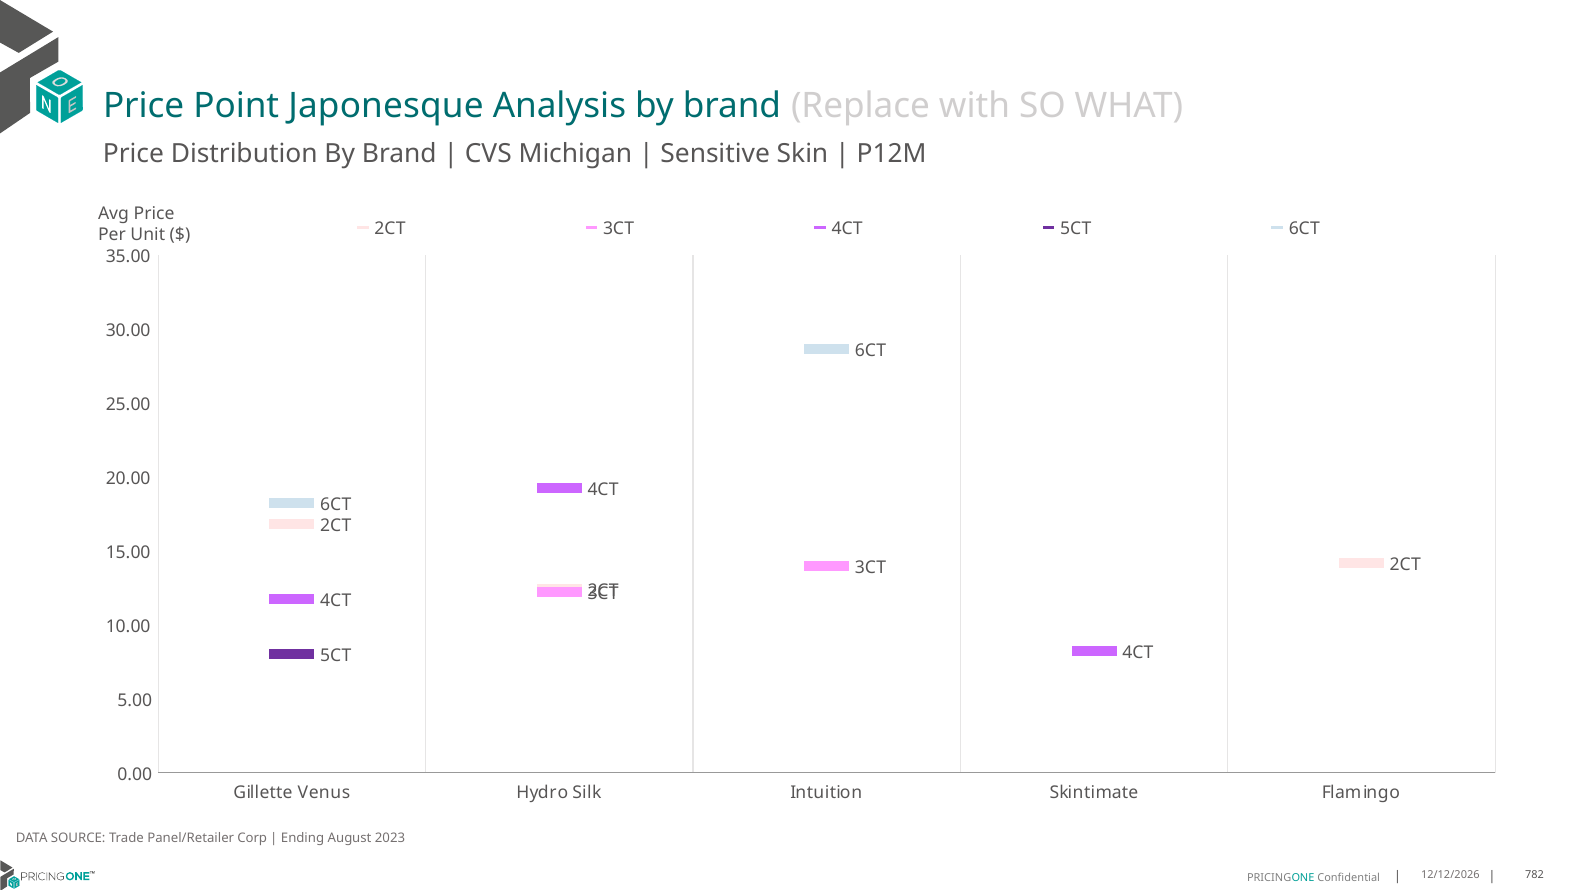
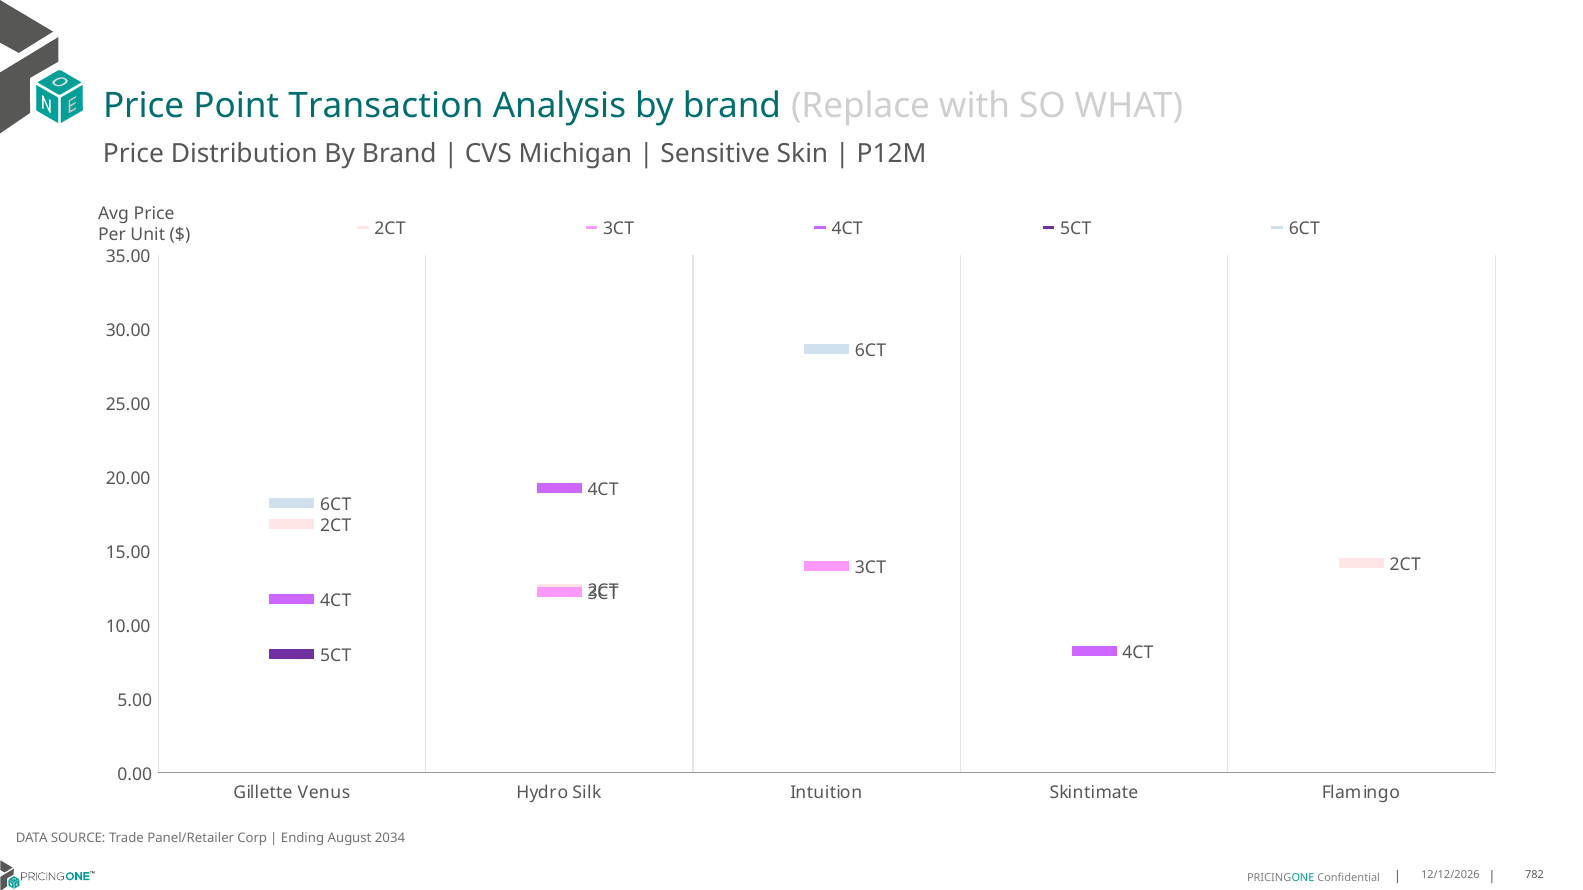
Japonesque: Japonesque -> Transaction (386, 106)
2023: 2023 -> 2034 (390, 839)
